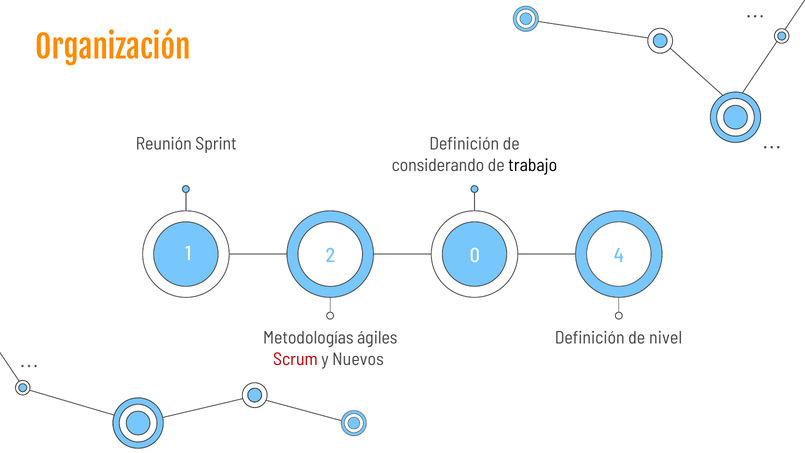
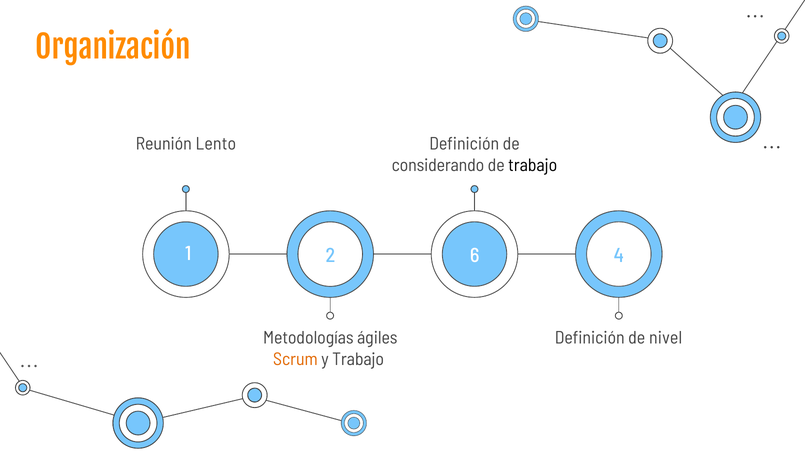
Sprint: Sprint -> Lento (216, 144)
0: 0 -> 6 (475, 255)
Scrum colour: red -> orange (295, 359)
y Nuevos: Nuevos -> Trabajo (358, 359)
